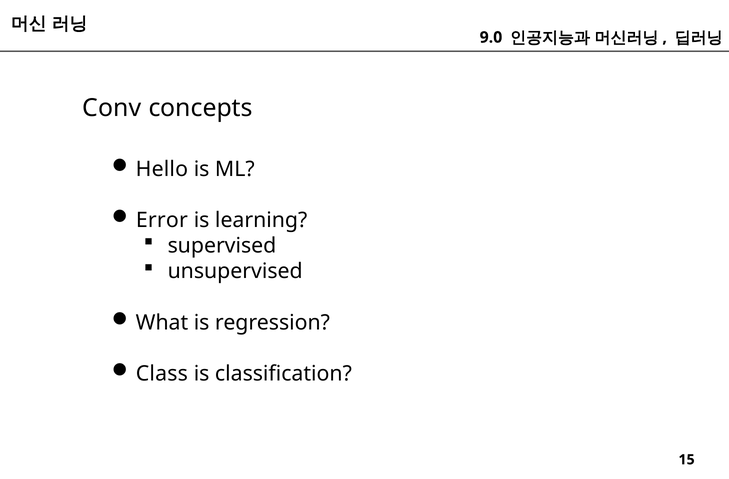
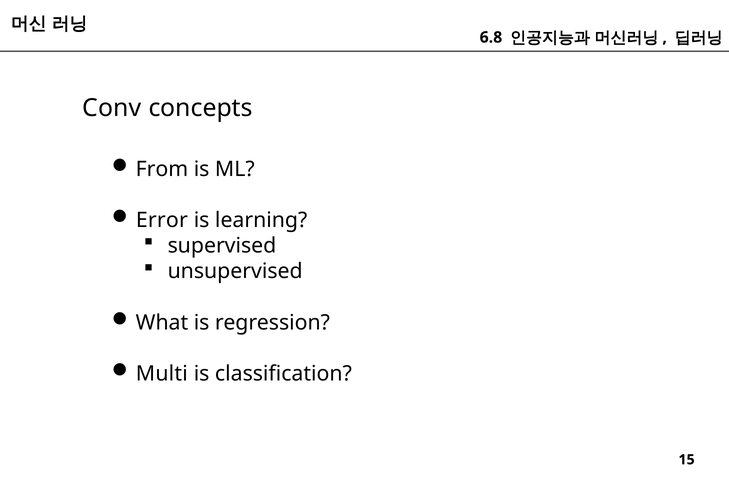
9.0: 9.0 -> 6.8 (491, 37)
Hello: Hello -> From (162, 169)
Class: Class -> Multi (162, 373)
